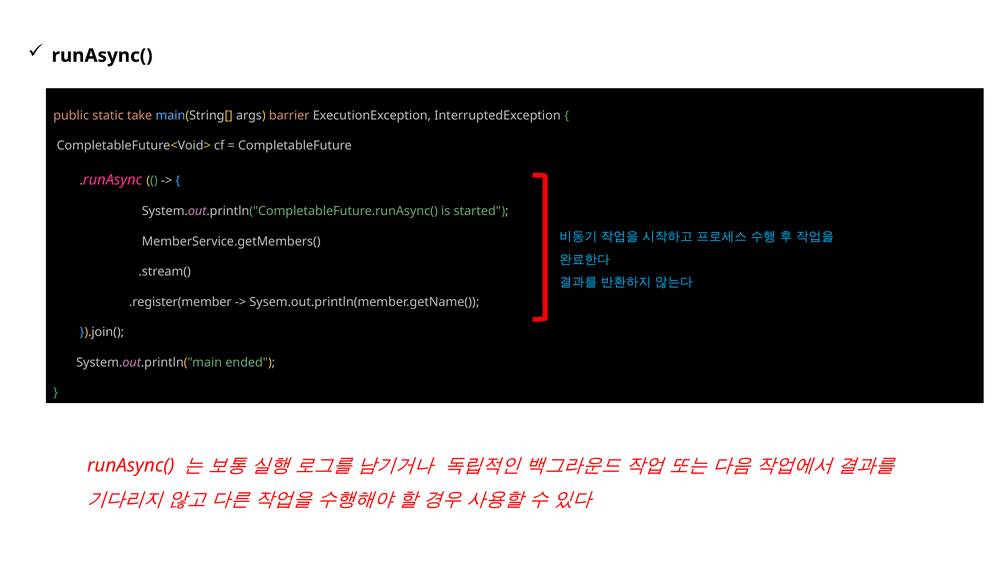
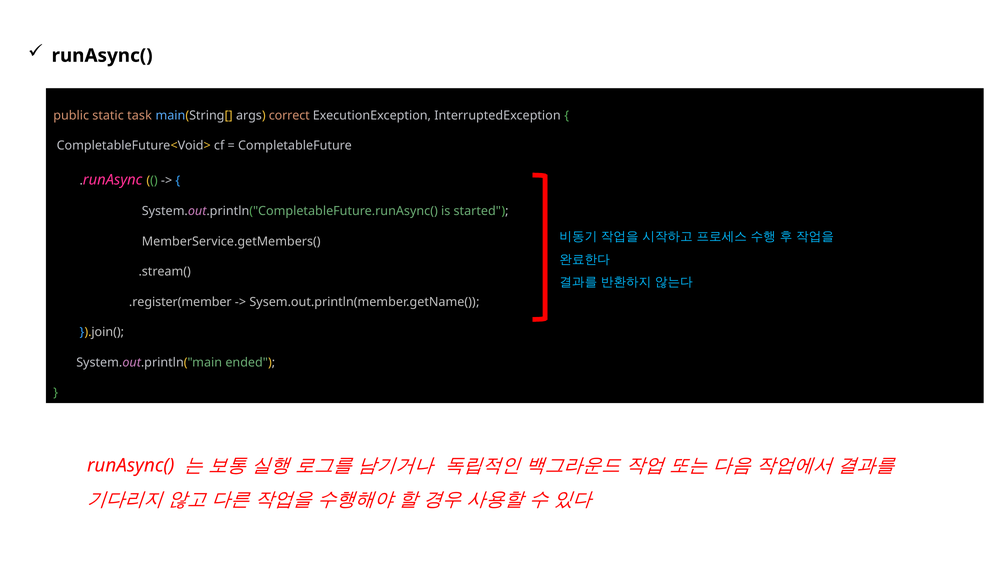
take: take -> task (140, 115)
barrier: barrier -> correct (289, 115)
